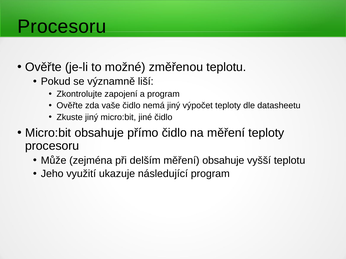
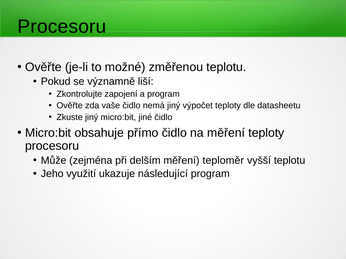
měření obsahuje: obsahuje -> teploměr (223, 161)
